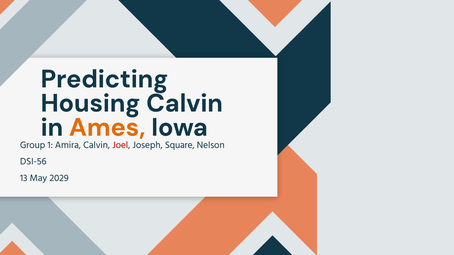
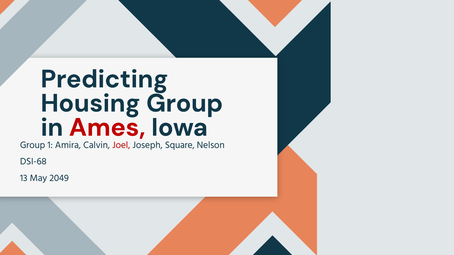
Housing Calvin: Calvin -> Group (185, 103)
Ames colour: orange -> red (107, 128)
DSI-56: DSI-56 -> DSI-68 (33, 162)
2029: 2029 -> 2049 (59, 178)
